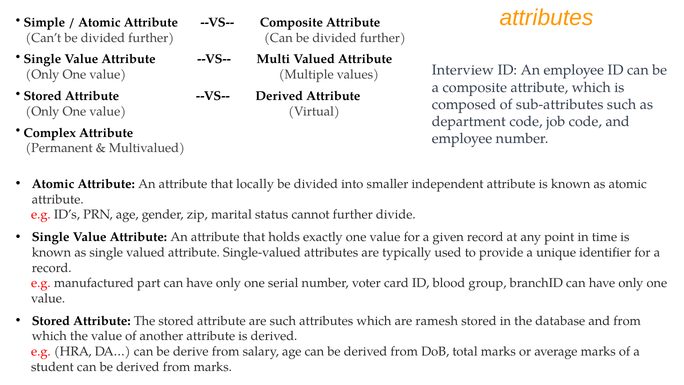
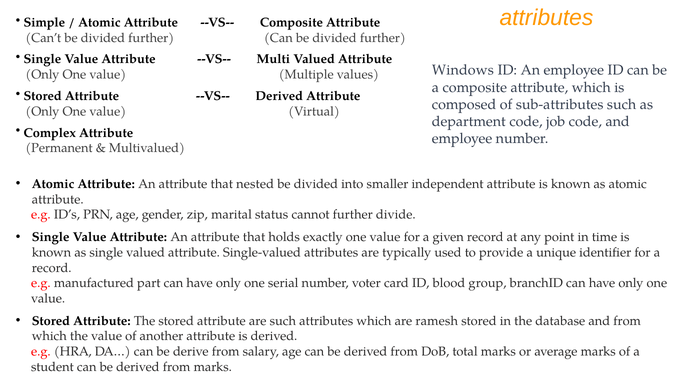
Interview: Interview -> Windows (463, 70)
locally: locally -> nested (255, 184)
